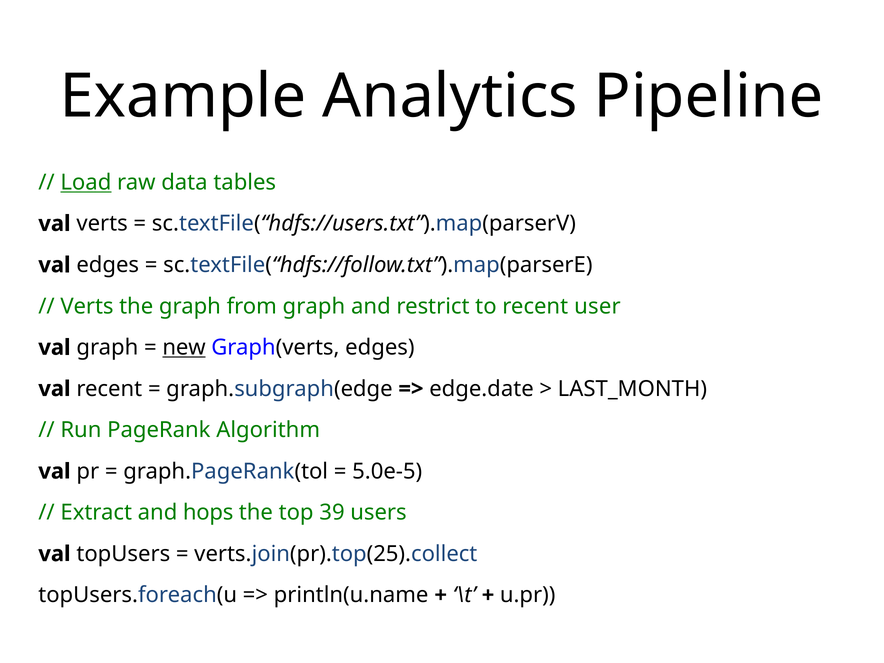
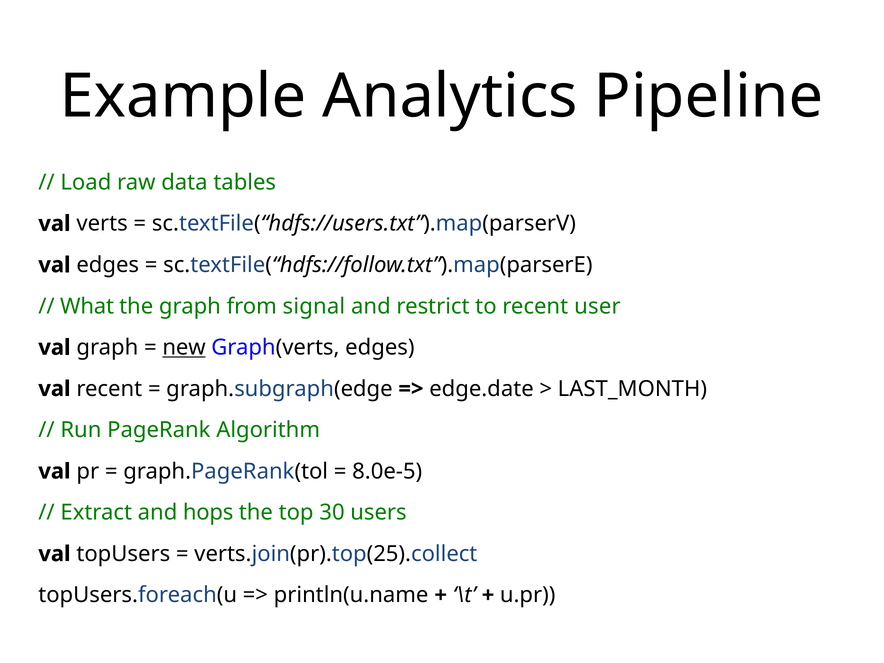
Load underline: present -> none (86, 182)
Verts: Verts -> What (87, 306)
from graph: graph -> signal (314, 306)
5.0e-5: 5.0e-5 -> 8.0e-5 (387, 471)
39: 39 -> 30 (332, 513)
